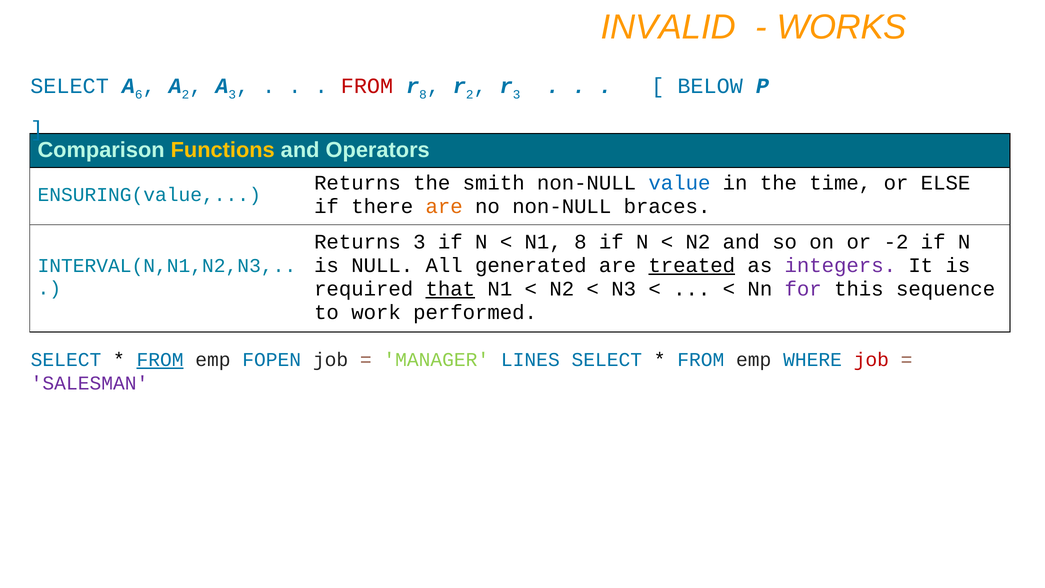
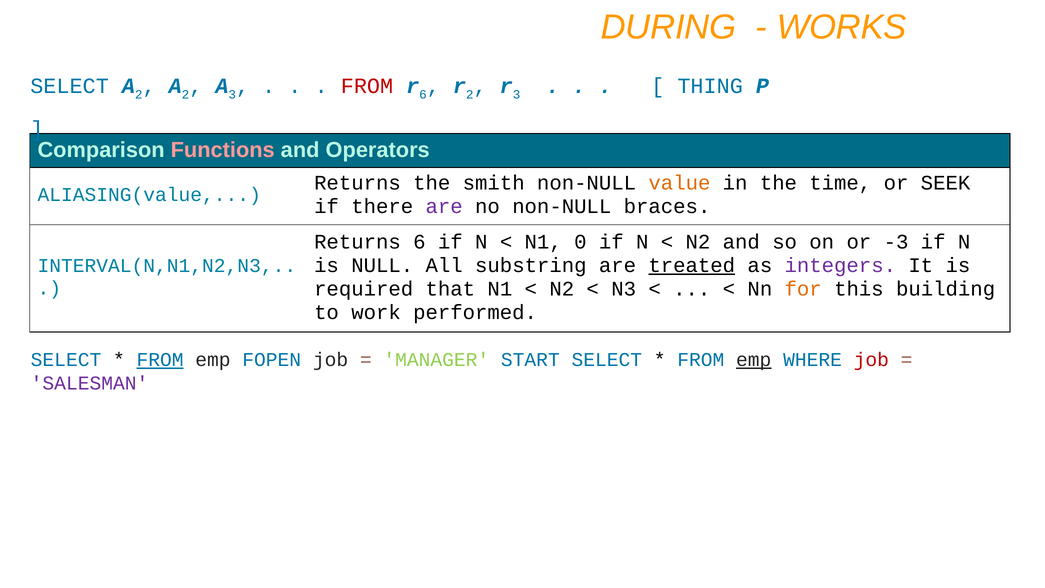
INVALID: INVALID -> DURING (668, 27)
6: 6 -> 2 (139, 95)
8: 8 -> 6 (423, 95)
BELOW: BELOW -> THING (710, 86)
Functions colour: yellow -> pink (223, 150)
value colour: blue -> orange (679, 183)
ELSE: ELSE -> SEEK (946, 183)
ENSURING(value: ENSURING(value -> ALIASING(value (149, 195)
are colour: orange -> purple (444, 206)
Returns 3: 3 -> 6 (419, 242)
N1 8: 8 -> 0 (580, 242)
-2: -2 -> -3 (896, 242)
generated: generated -> substring (531, 265)
that underline: present -> none (450, 289)
for colour: purple -> orange (803, 289)
sequence: sequence -> building (946, 289)
LINES: LINES -> START (530, 360)
emp underline: none -> present (754, 360)
